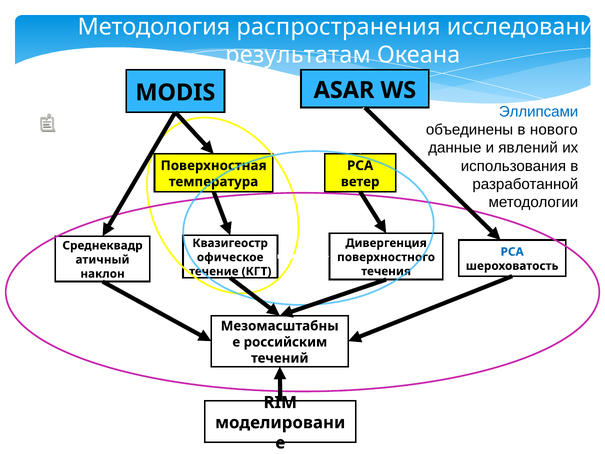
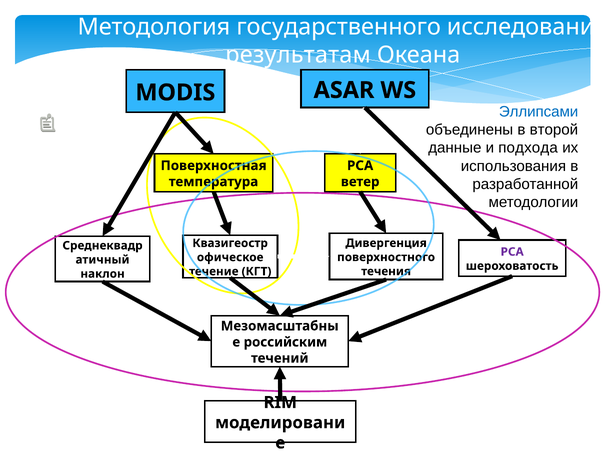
распространения: распространения -> государственного (339, 27)
нового: нового -> второй (554, 130)
явлений: явлений -> подхода (528, 148)
РСА colour: blue -> purple (512, 252)
